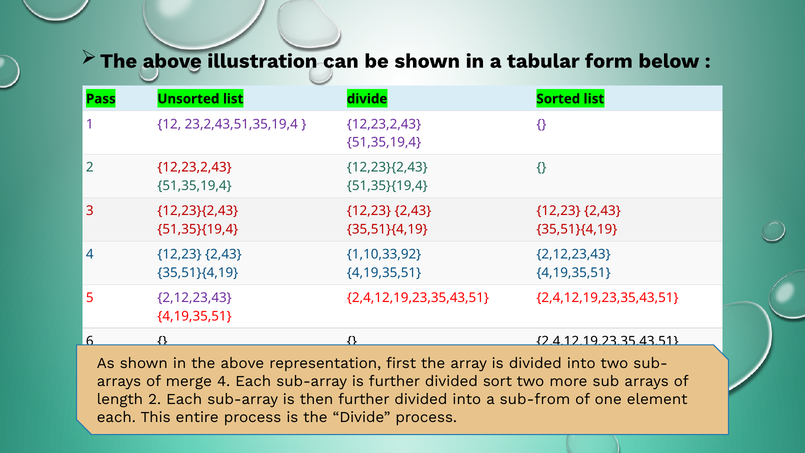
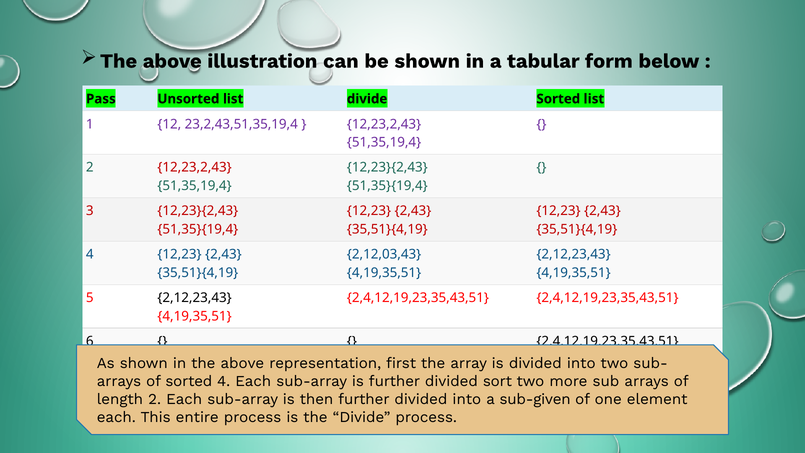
1,10,33,92: 1,10,33,92 -> 2,12,03,43 (384, 254)
2,12,23,43 colour: purple -> black (195, 298)
of merge: merge -> sorted (189, 381)
sub-from: sub-from -> sub-given (535, 399)
